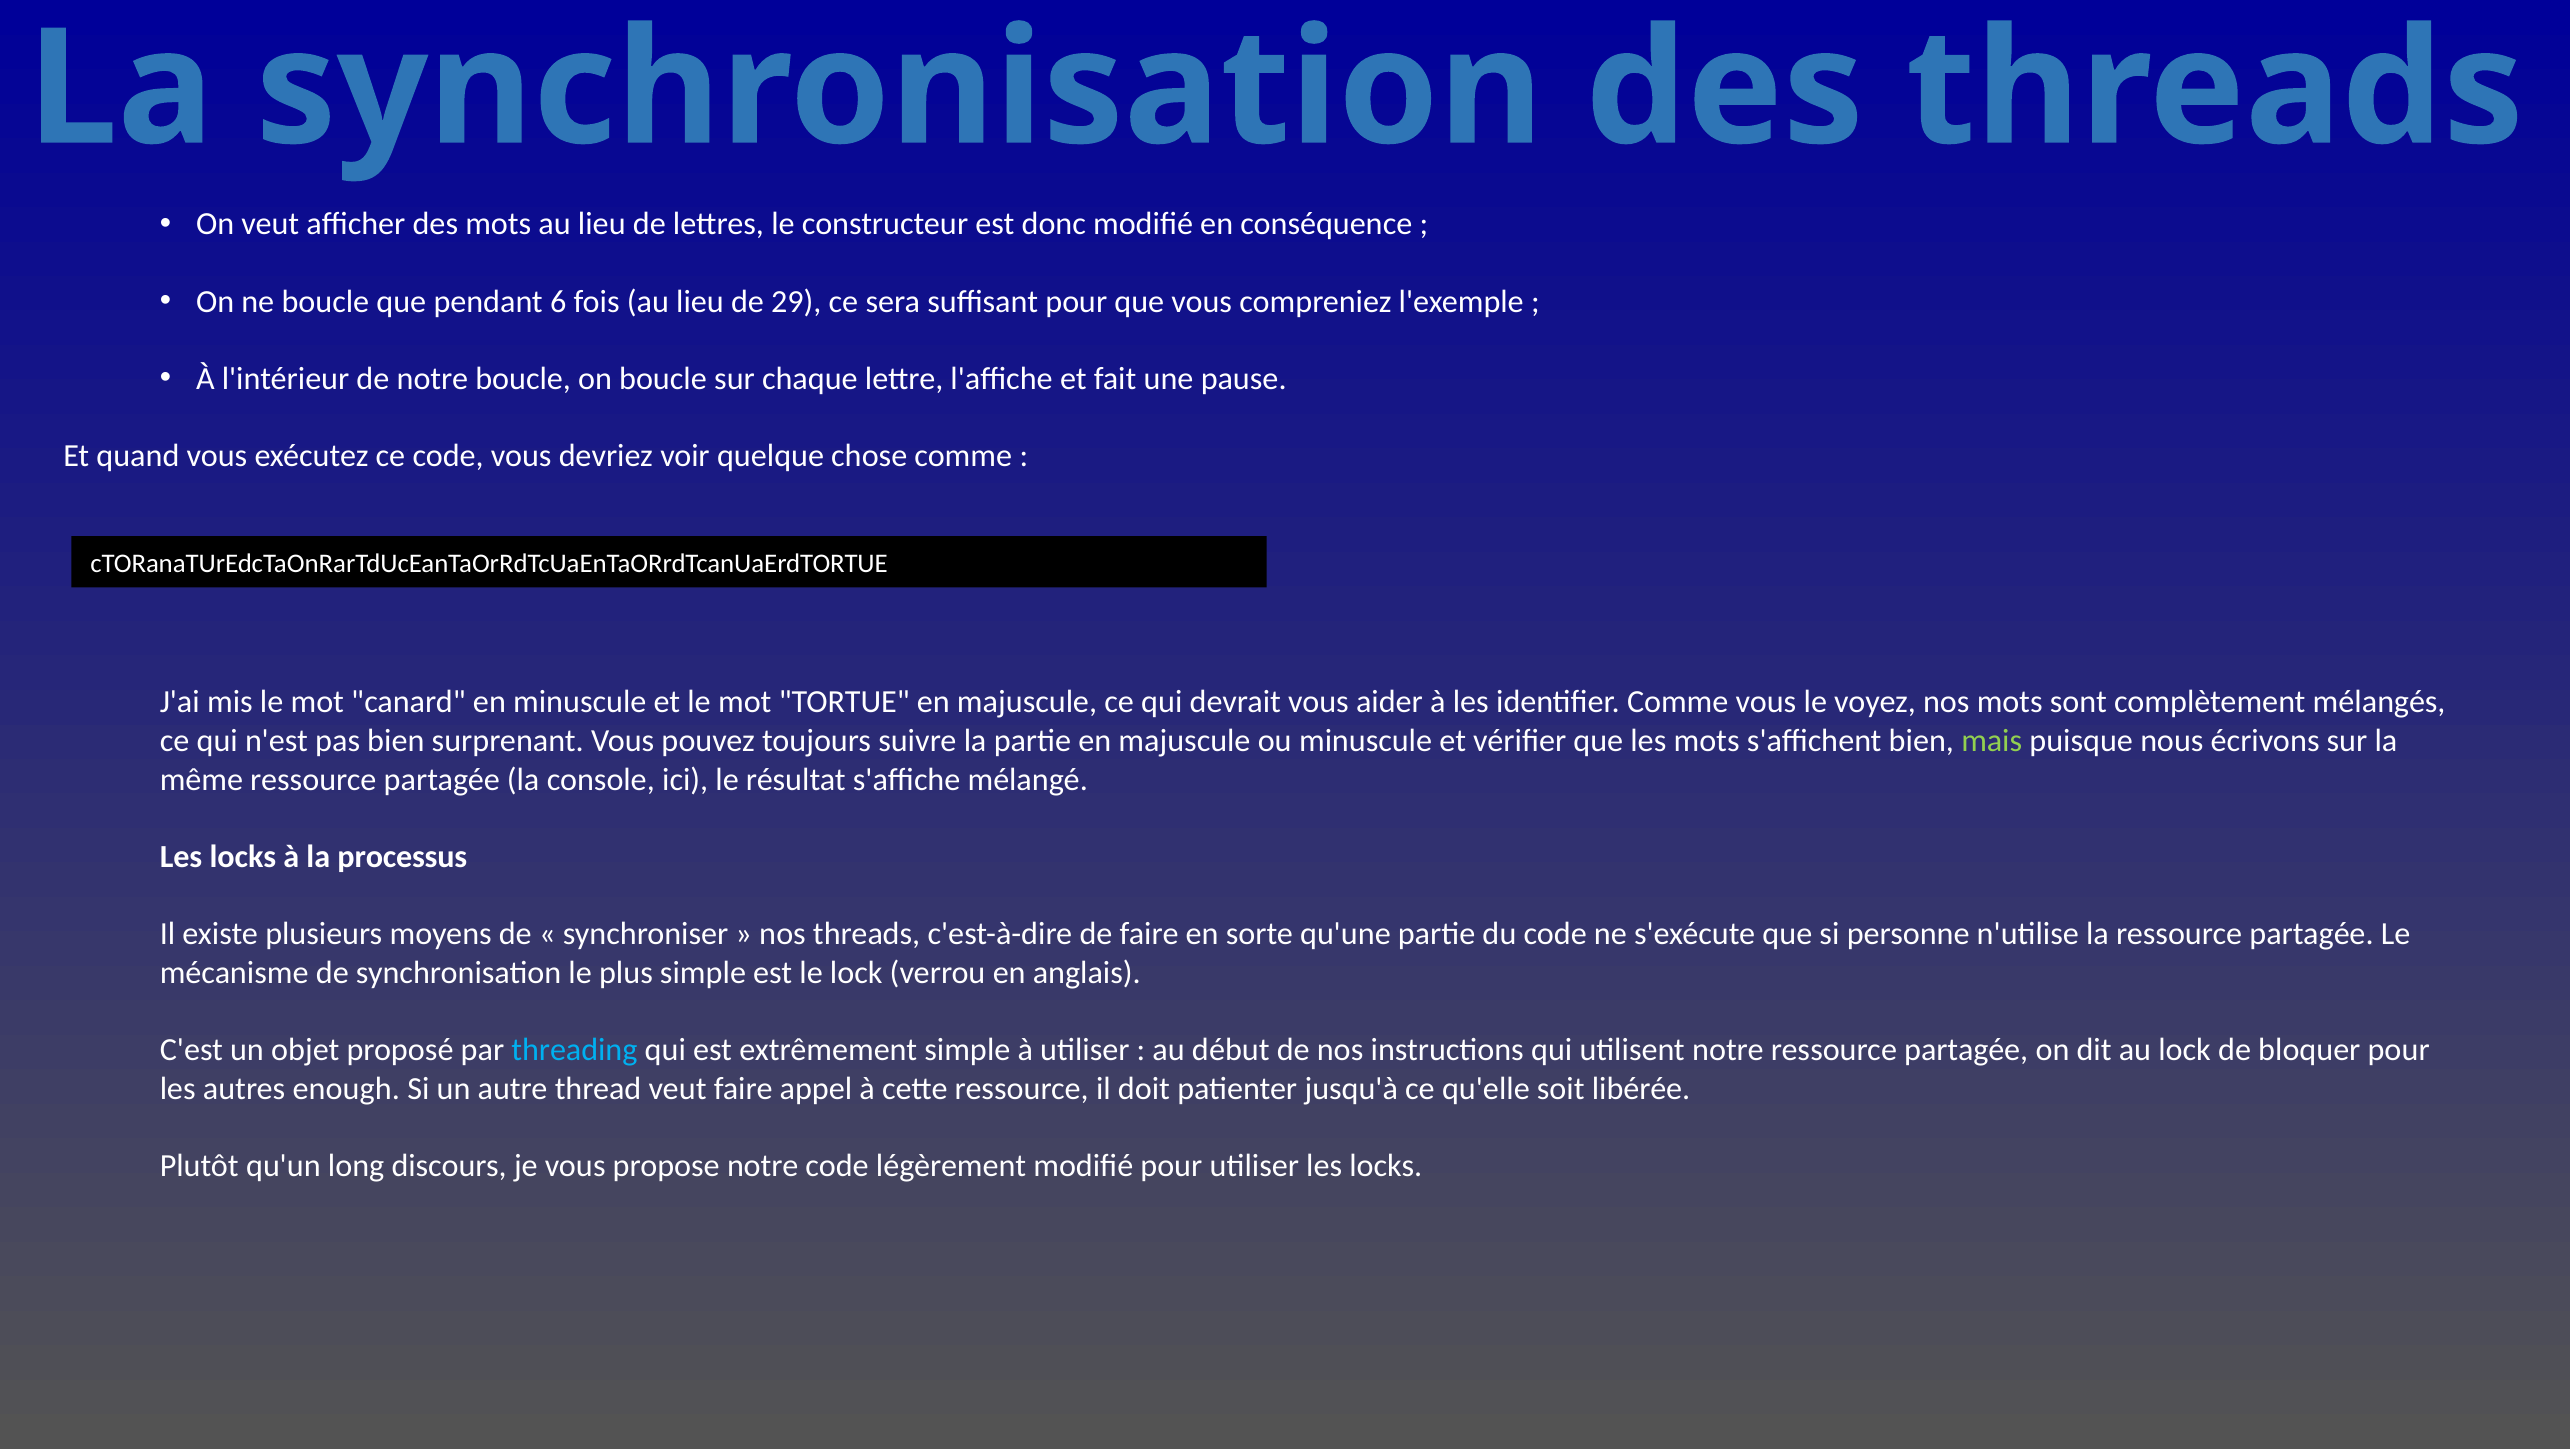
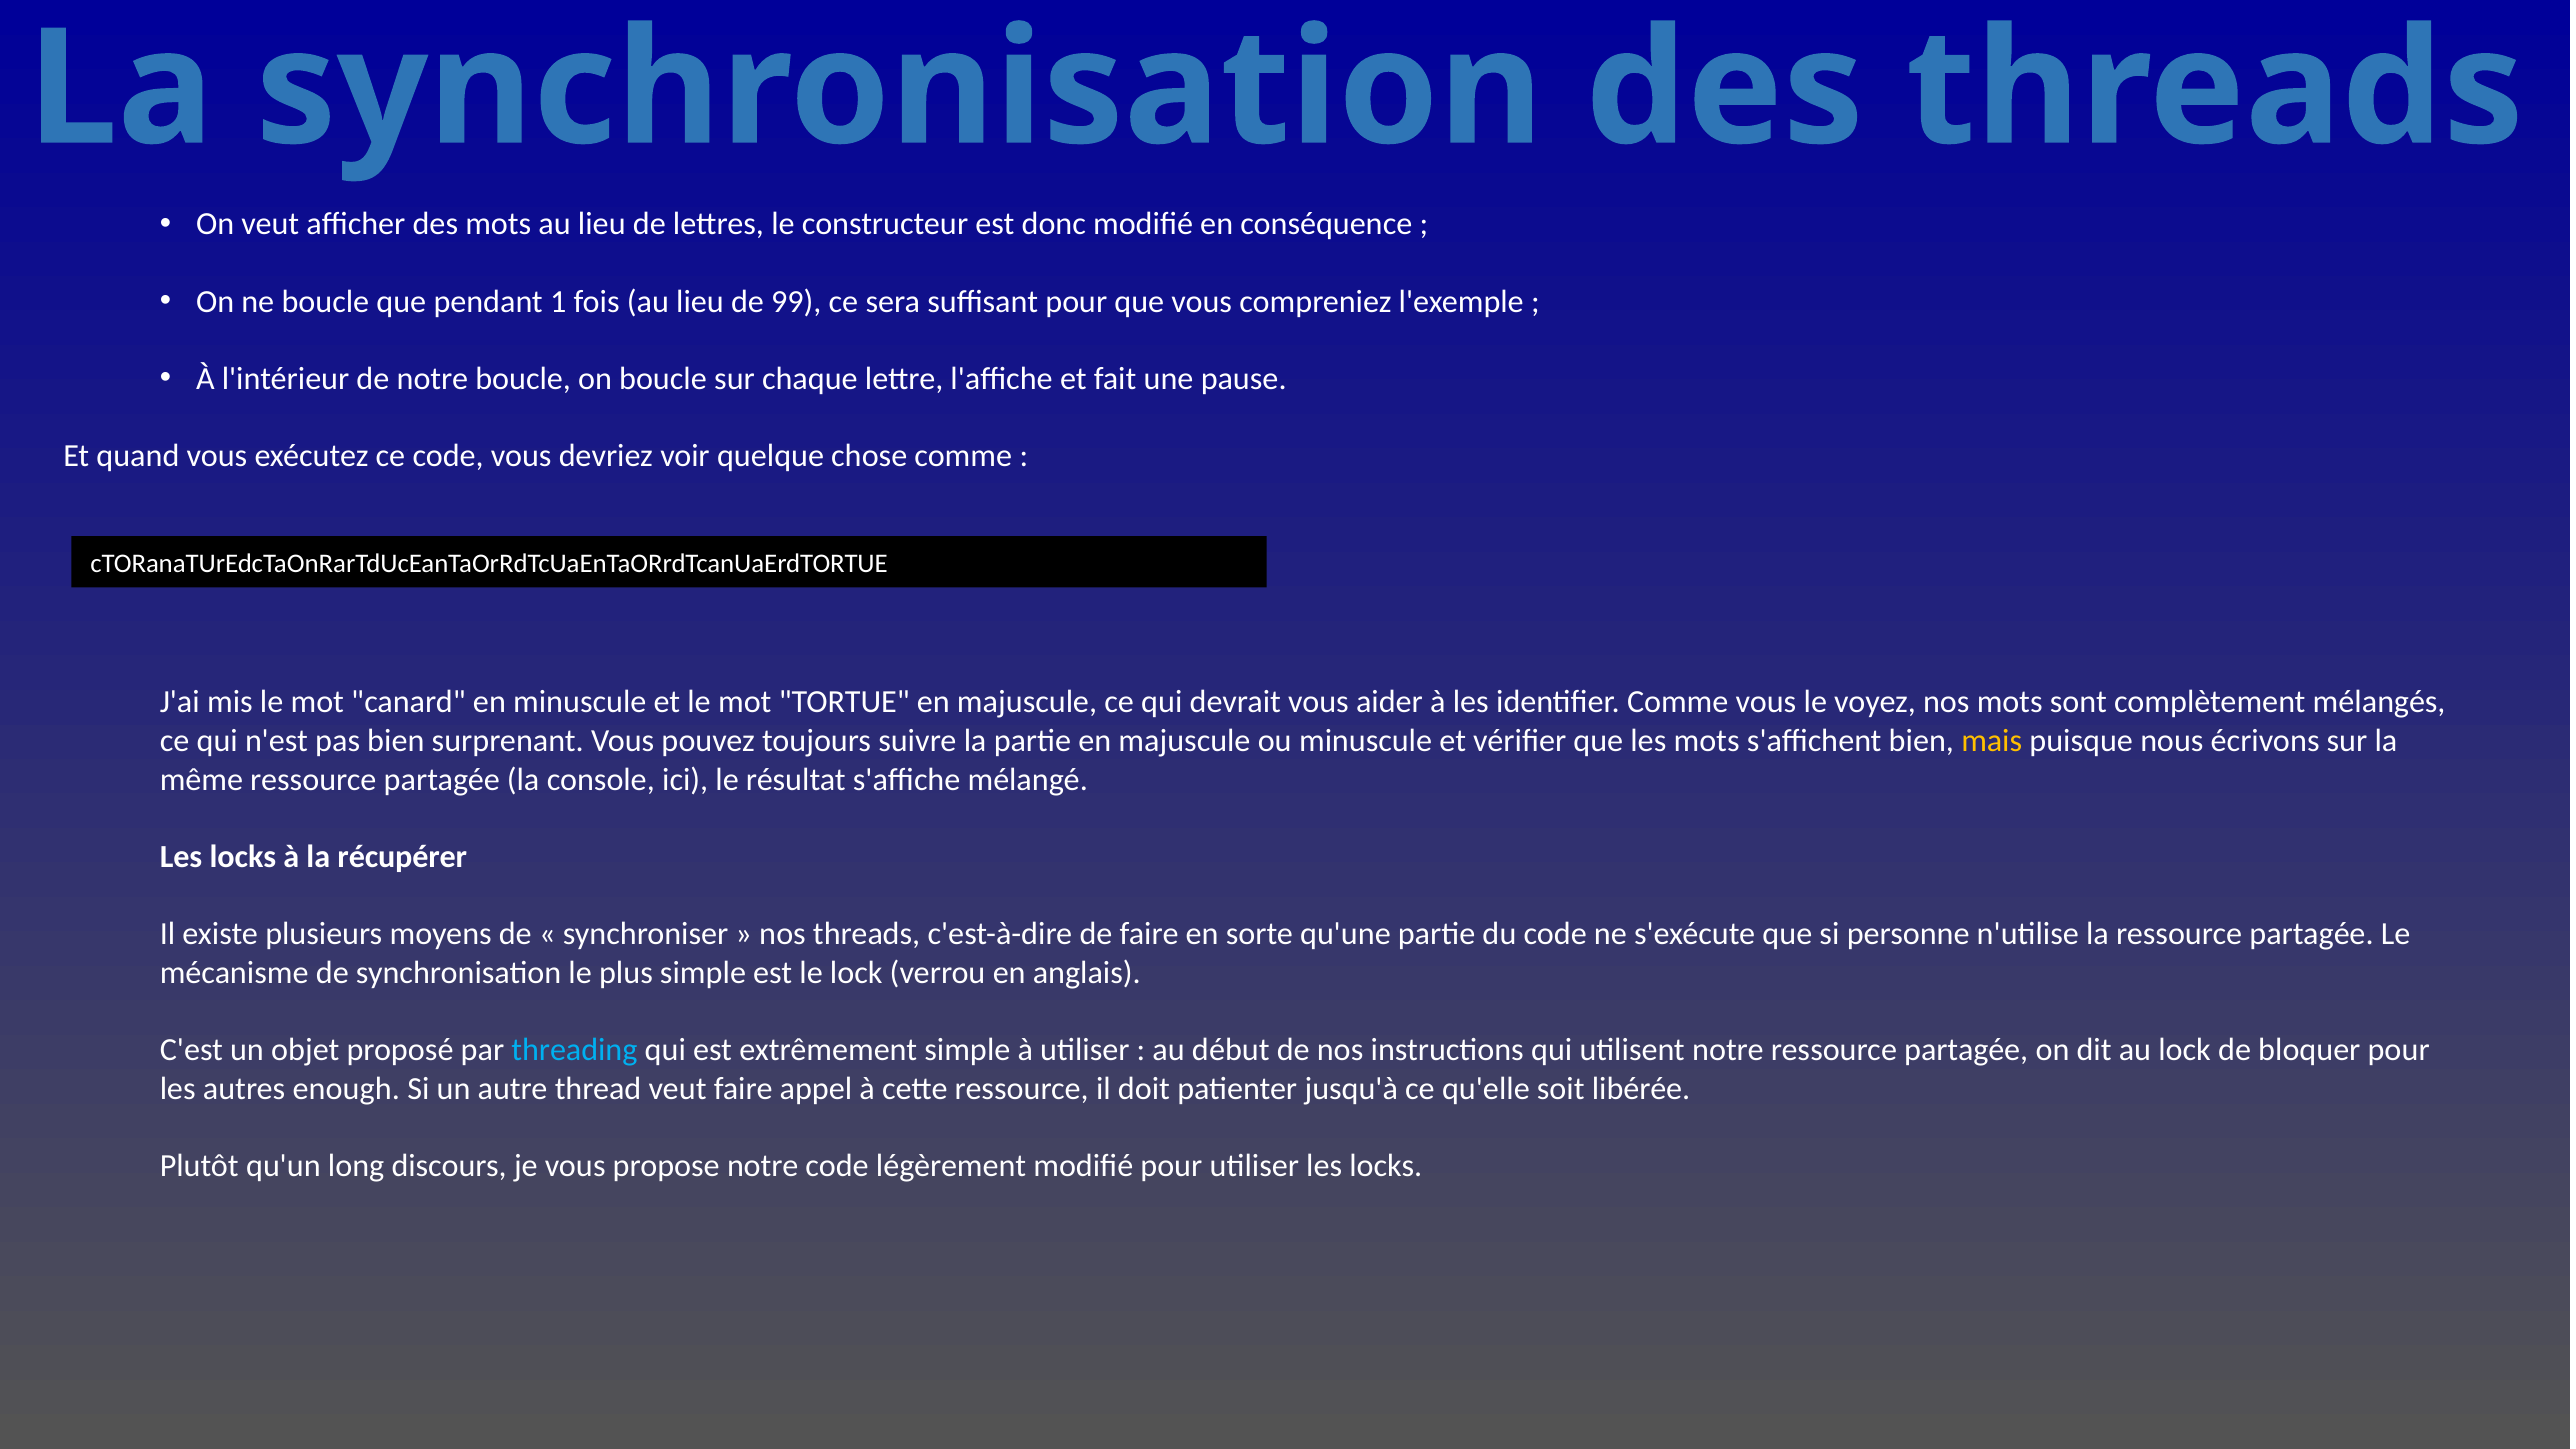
6: 6 -> 1 (558, 301)
29: 29 -> 99 (796, 301)
mais colour: light green -> yellow (1992, 741)
processus: processus -> récupérer (402, 857)
